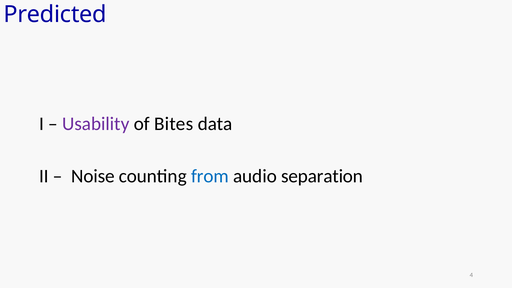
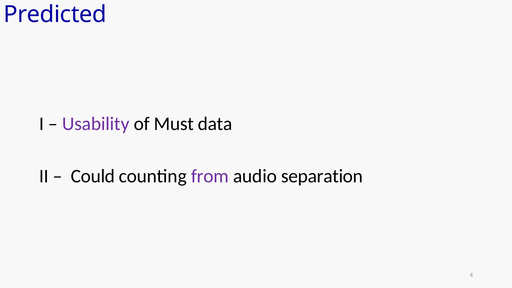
Bites: Bites -> Must (174, 124)
Noise: Noise -> Could (93, 176)
from colour: blue -> purple (210, 176)
